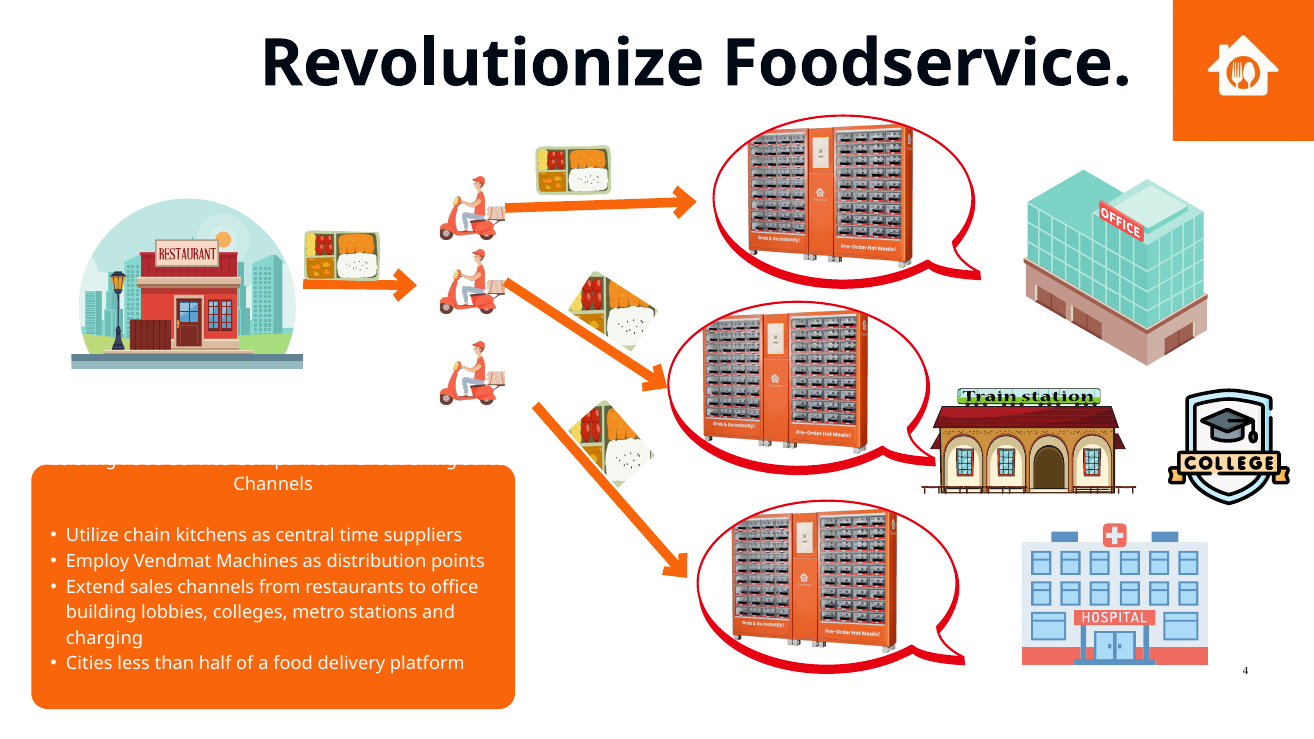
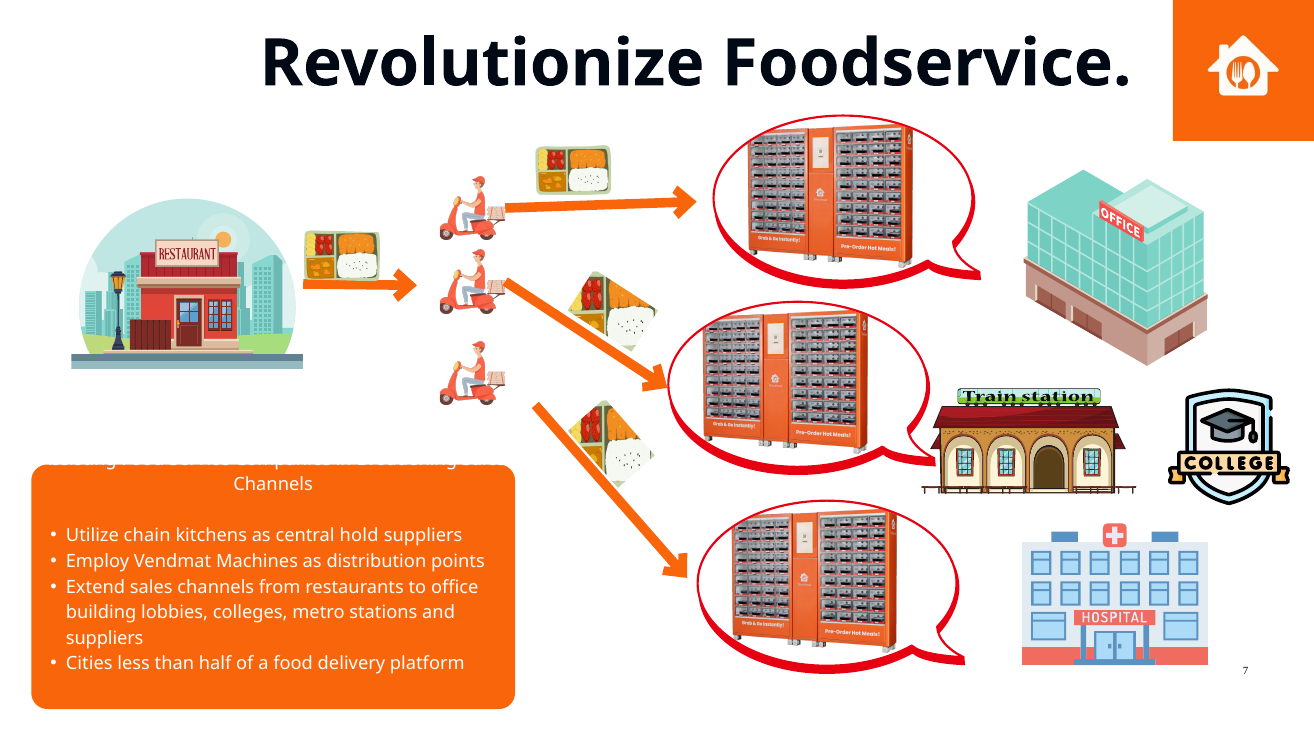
time: time -> hold (359, 536)
charging: charging -> suppliers (105, 638)
4: 4 -> 7 (1246, 671)
